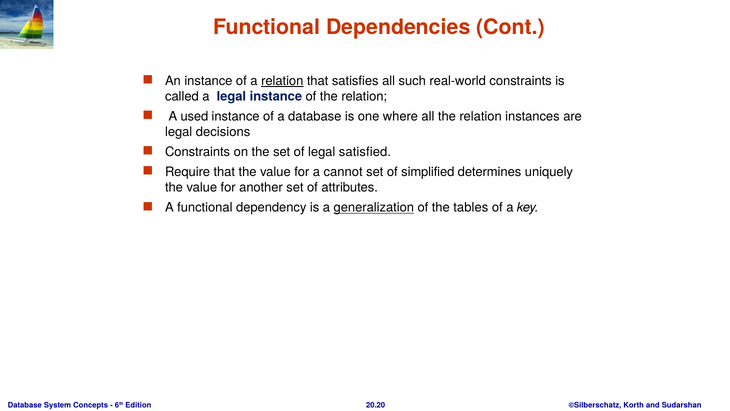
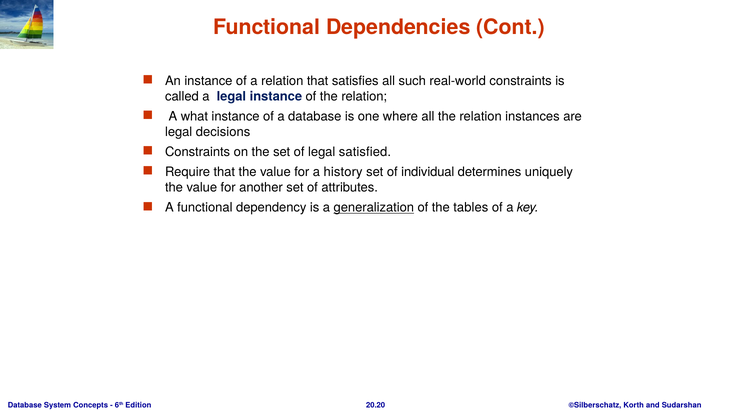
relation underline: present -> none (282, 81)
used: used -> what (194, 116)
cannot: cannot -> history (343, 172)
simplified: simplified -> individual (428, 172)
